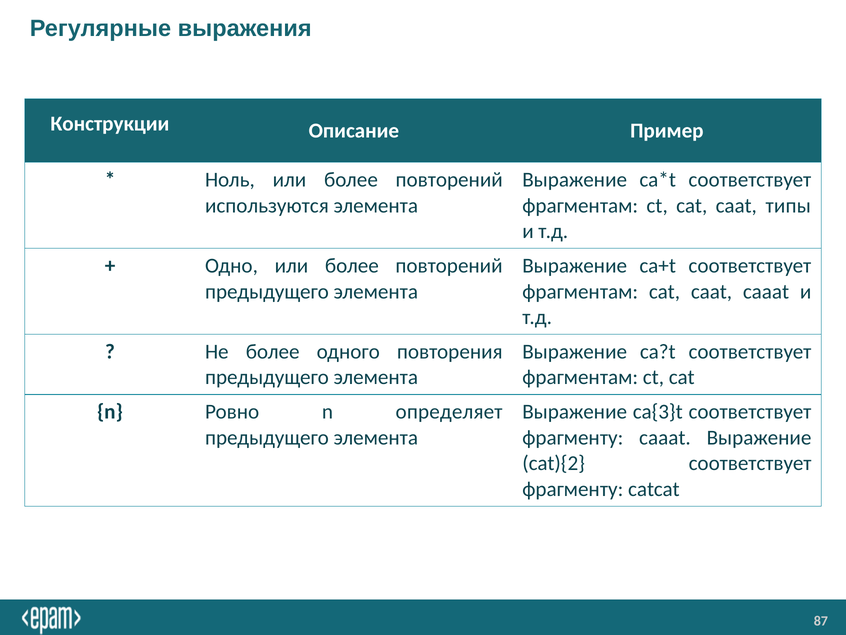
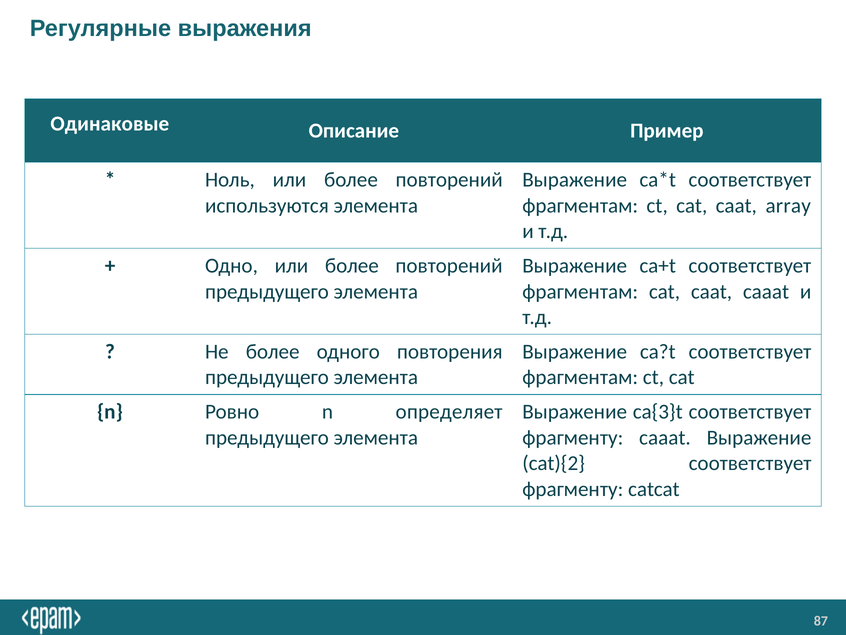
Конструкции: Конструкции -> Одинаковые (110, 124)
типы: типы -> array (788, 205)
